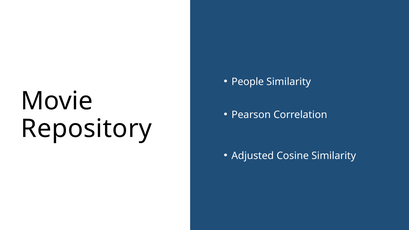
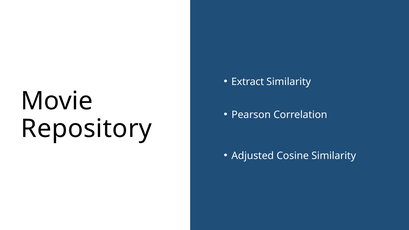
People: People -> Extract (248, 82)
